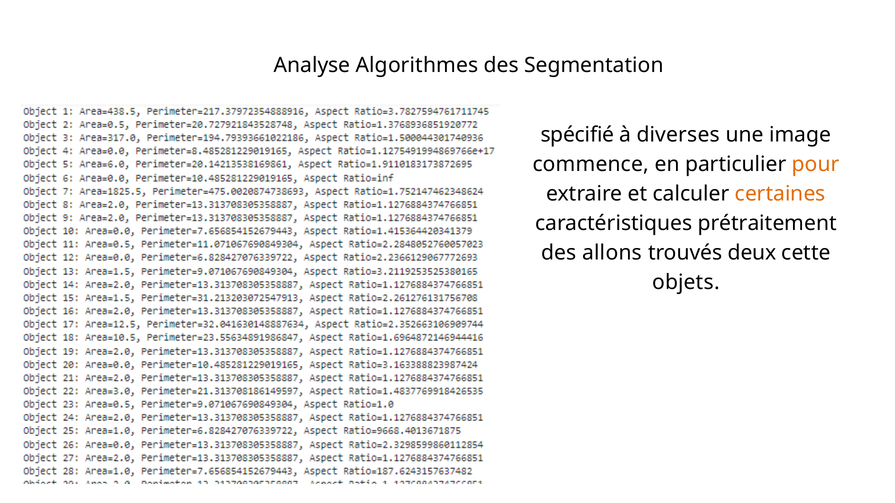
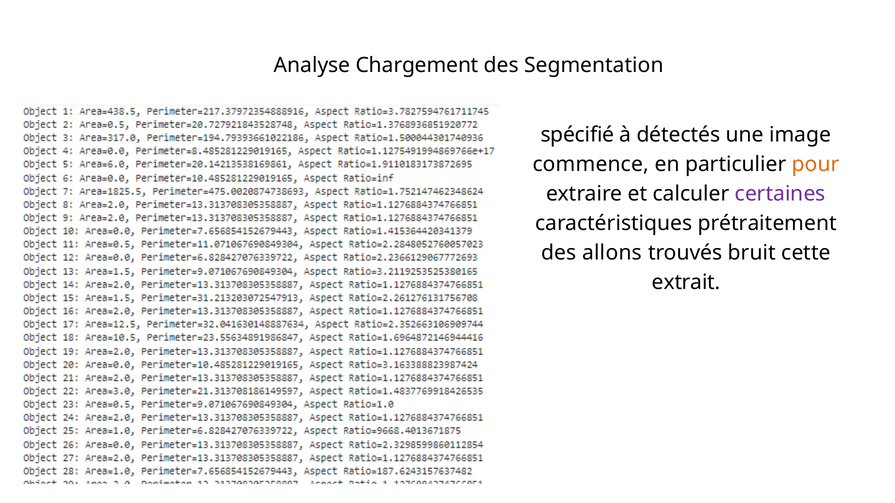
Algorithmes: Algorithmes -> Chargement (417, 65)
diverses: diverses -> détectés (678, 135)
certaines colour: orange -> purple (780, 194)
deux: deux -> bruit (752, 253)
objets: objets -> extrait (686, 283)
